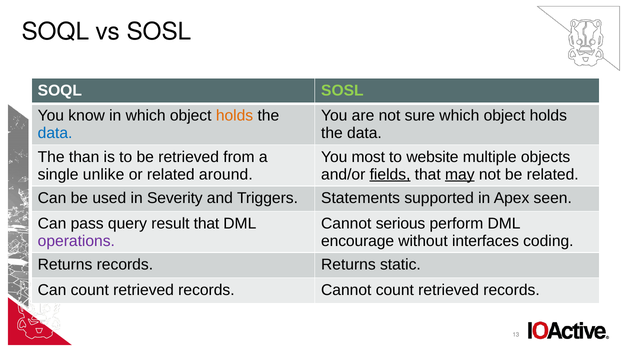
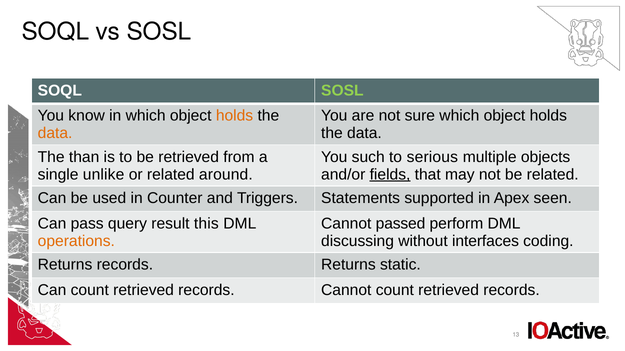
data colour: blue -> orange (55, 133)
most: most -> such (368, 157)
website: website -> serious (432, 157)
may underline: present -> none (460, 175)
Severity: Severity -> Counter (175, 198)
result that: that -> this (206, 224)
serious: serious -> passed (401, 224)
operations colour: purple -> orange (76, 241)
encourage: encourage -> discussing (358, 241)
